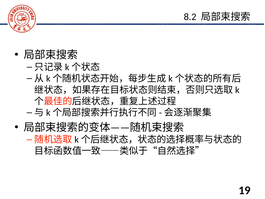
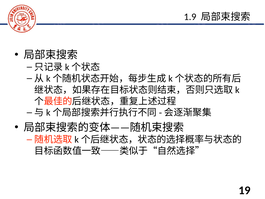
8.2: 8.2 -> 1.9 (190, 17)
